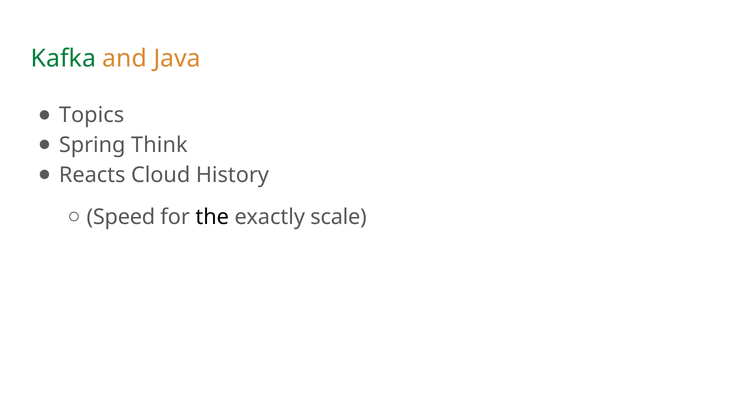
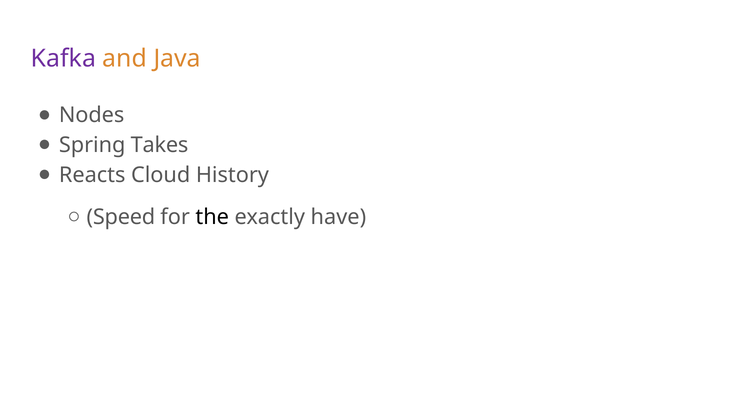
Kafka colour: green -> purple (63, 58)
Topics: Topics -> Nodes (92, 115)
Think: Think -> Takes (160, 145)
scale: scale -> have (338, 217)
